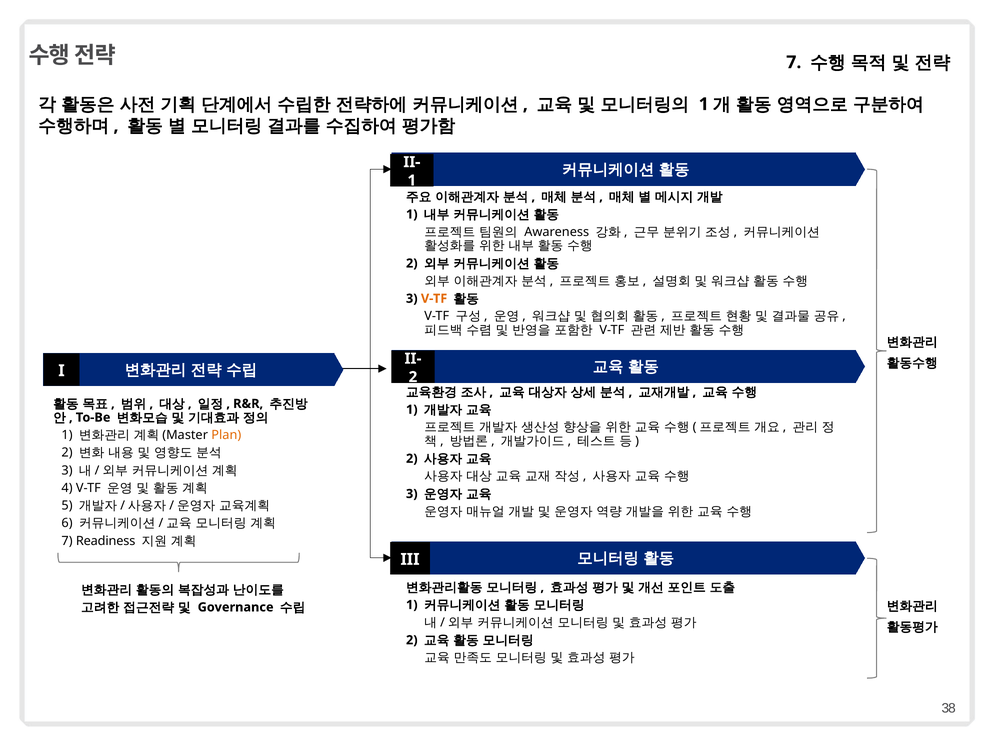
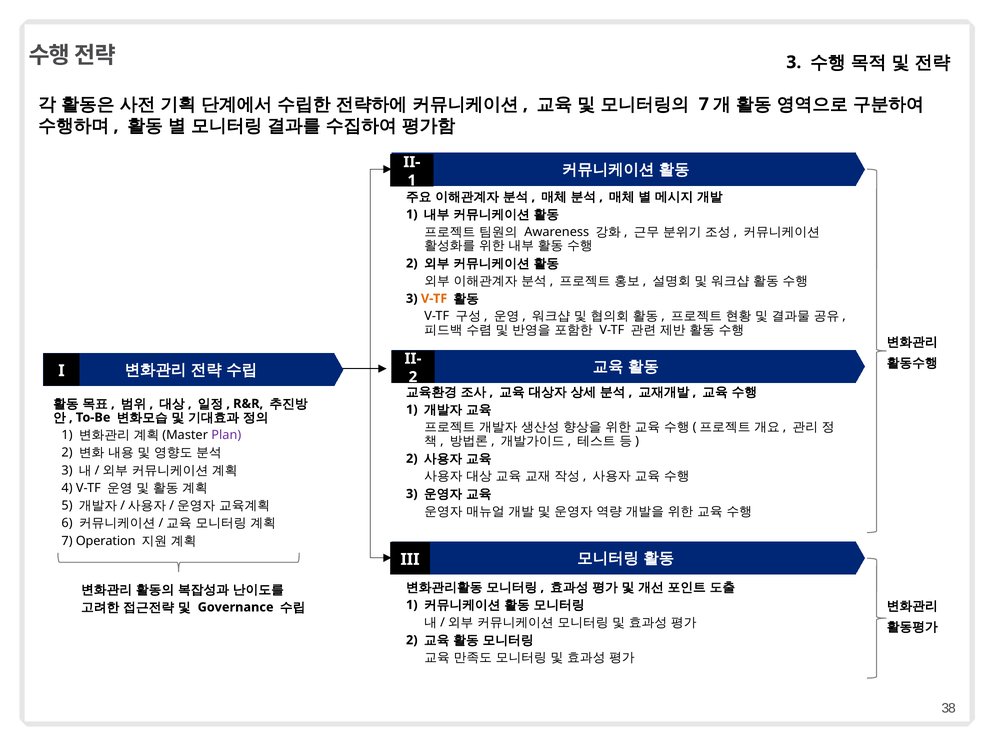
7: 7 -> 3 (794, 62)
1: 1 -> 7 (704, 104)
Plan colour: orange -> purple (226, 435)
Readiness: Readiness -> Operation (106, 540)
